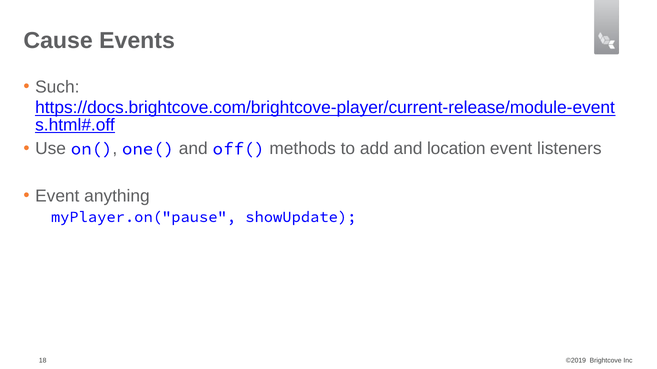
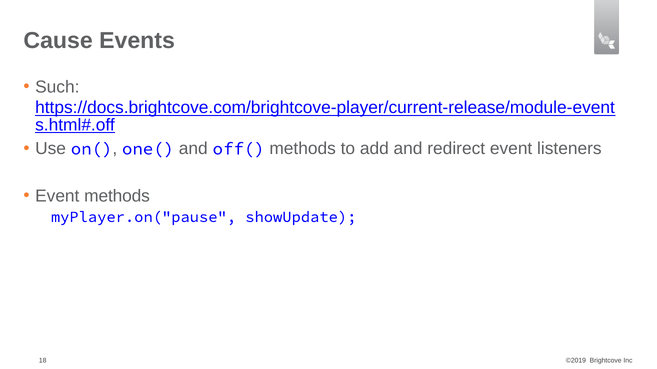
location: location -> redirect (456, 149)
Event anything: anything -> methods (117, 196)
